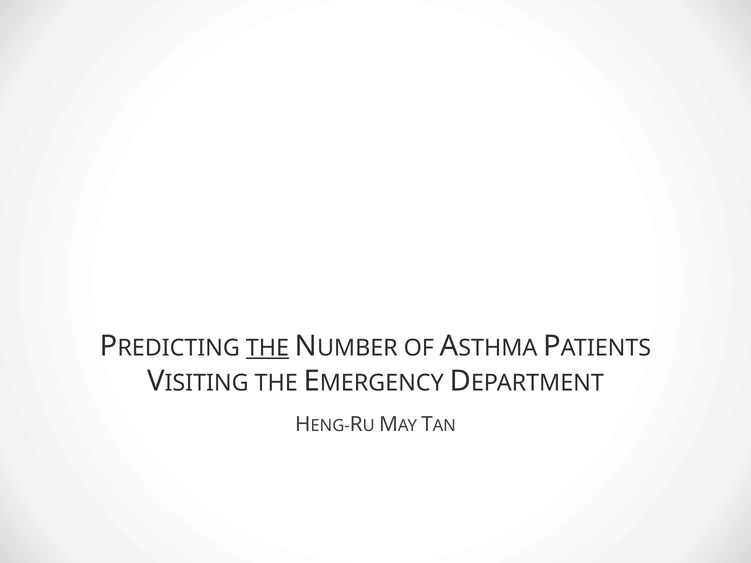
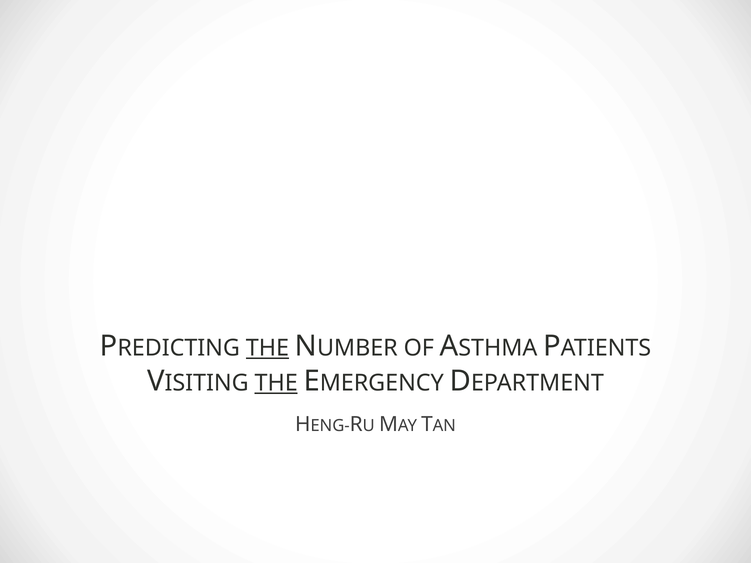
THE underline: none -> present (276, 383)
